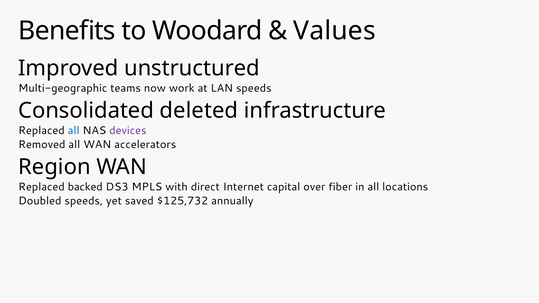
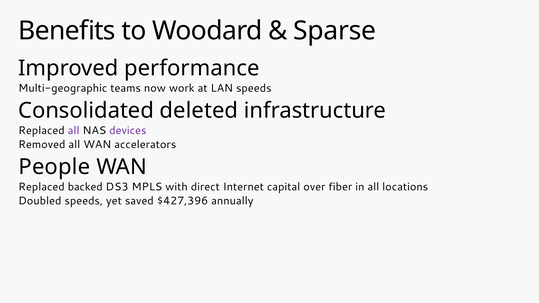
Values: Values -> Sparse (335, 31)
unstructured: unstructured -> performance (192, 68)
all colour: blue -> purple (74, 131)
Region: Region -> People (54, 167)
$125,732: $125,732 -> $427,396 (182, 201)
